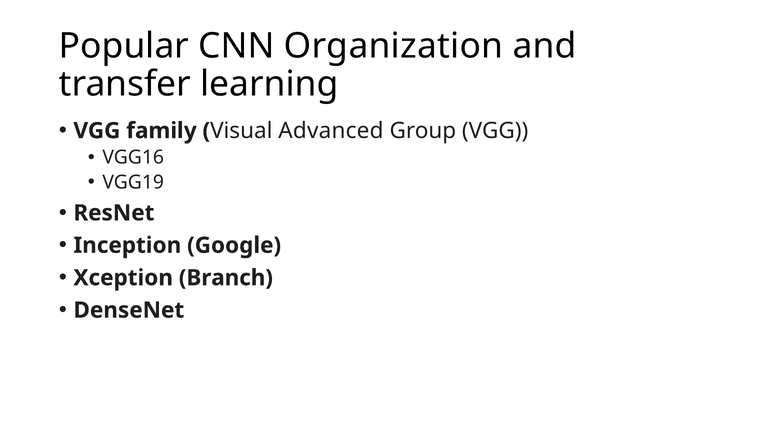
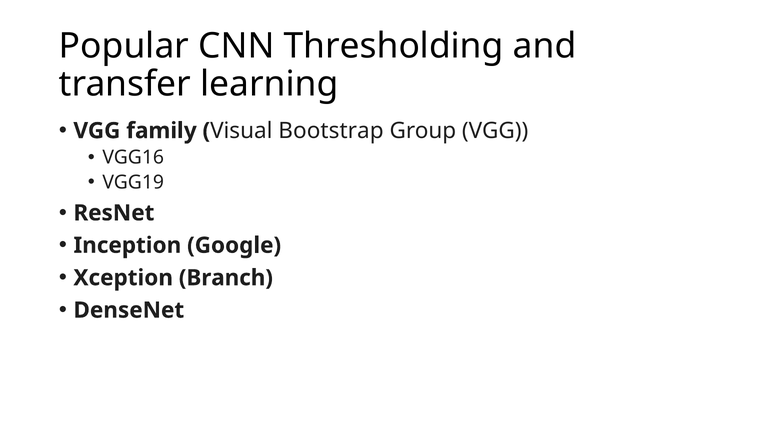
Organization: Organization -> Thresholding (394, 46)
Advanced: Advanced -> Bootstrap (331, 131)
